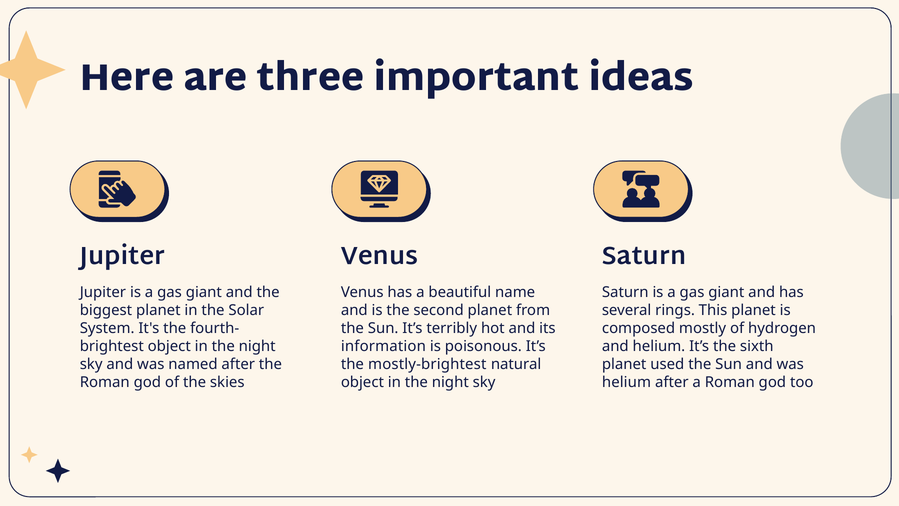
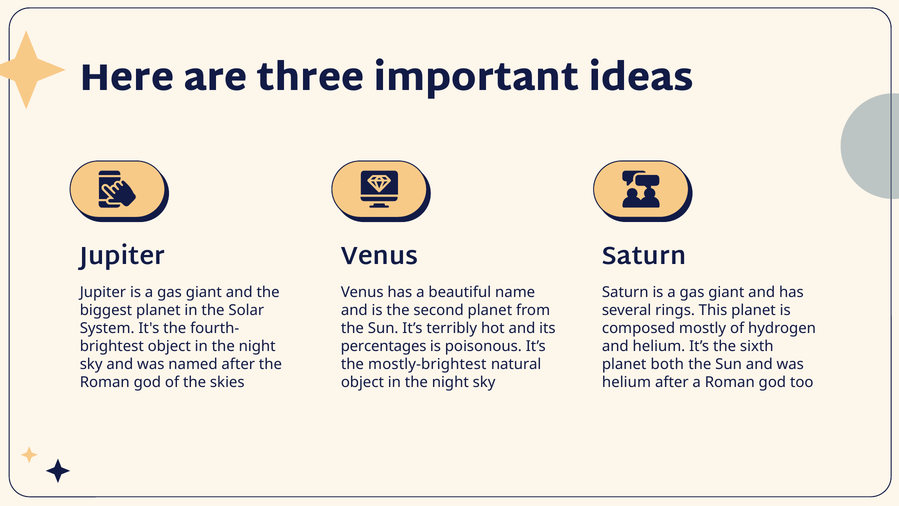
information: information -> percentages (384, 346)
used: used -> both (667, 364)
